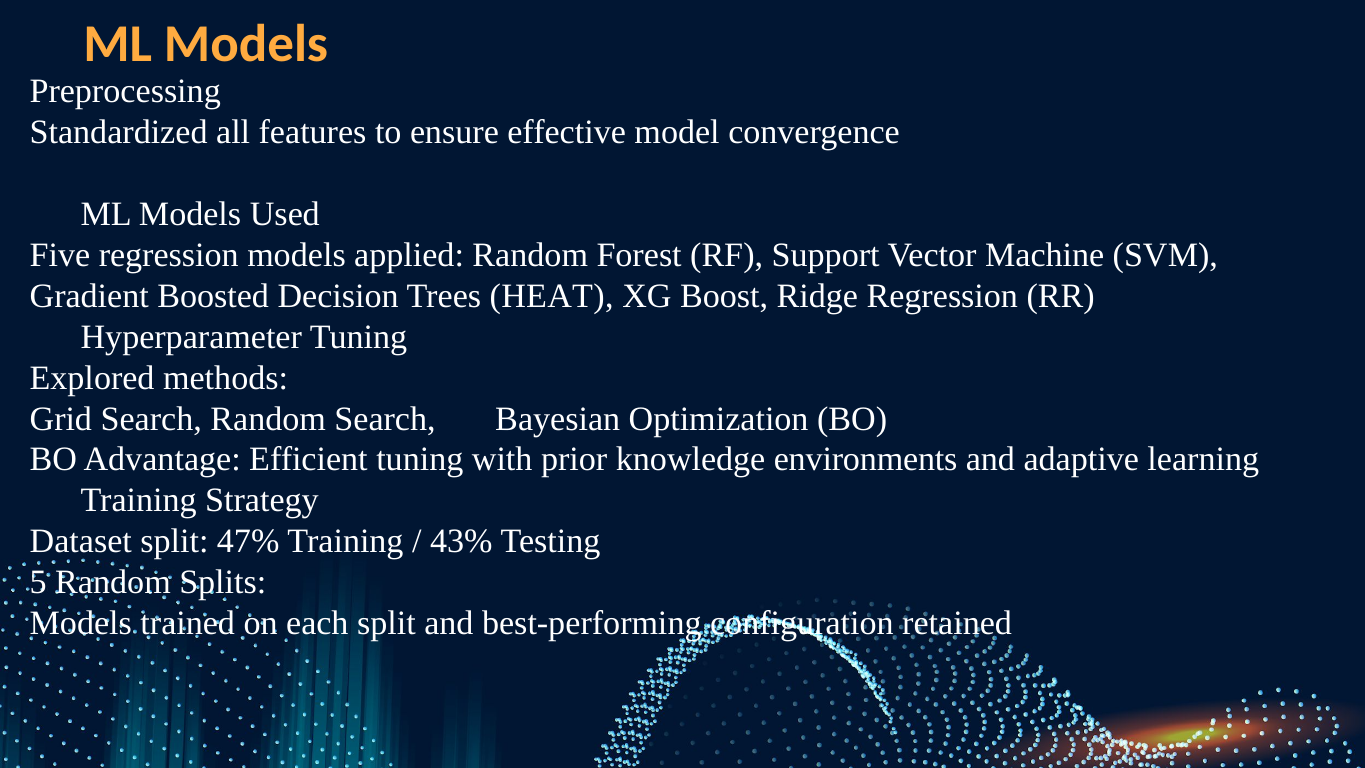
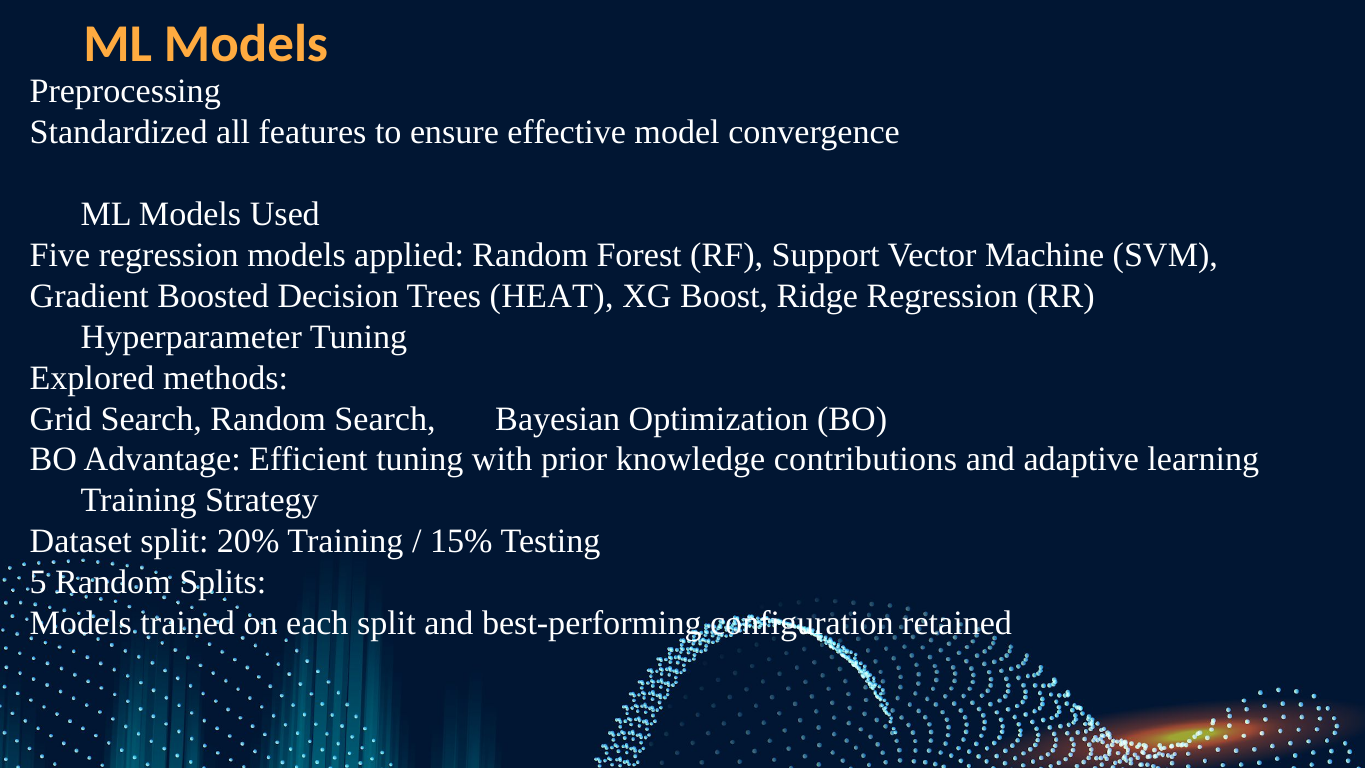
environments: environments -> contributions (865, 460)
47%: 47% -> 20% (248, 542)
43%: 43% -> 15% (461, 542)
